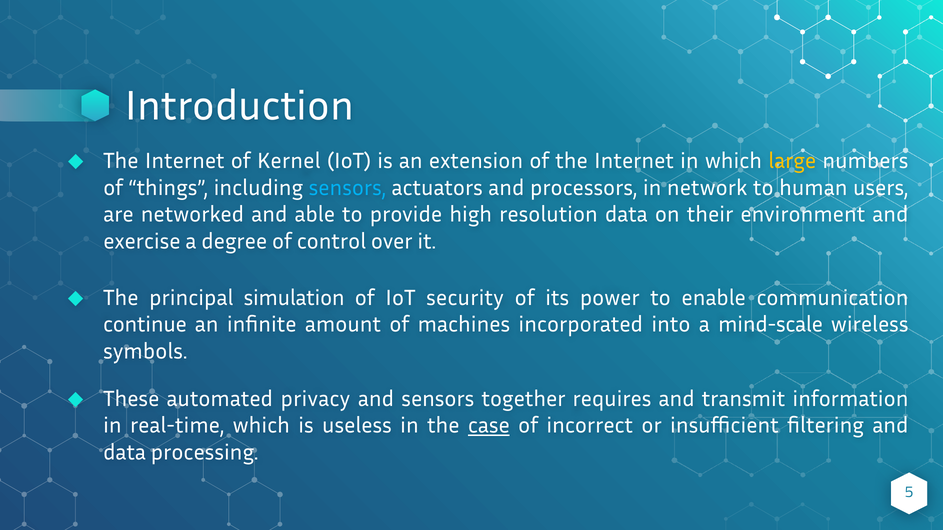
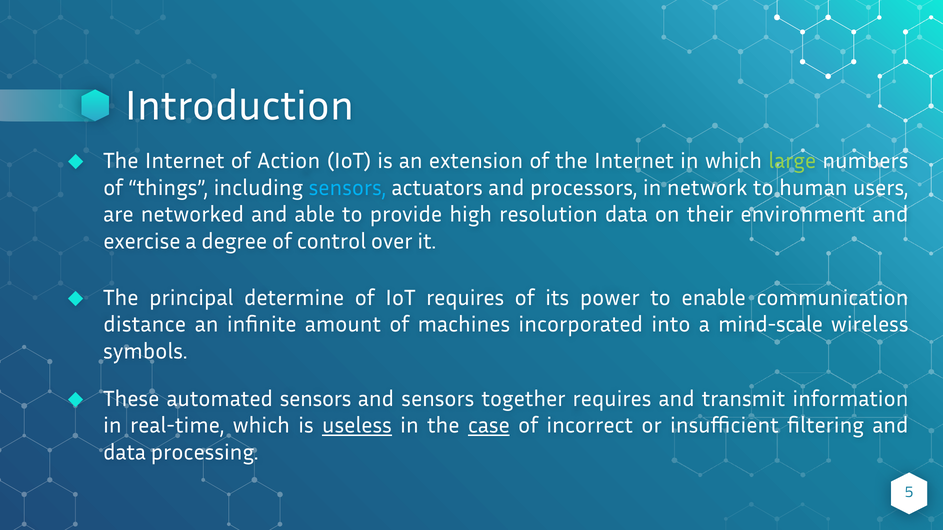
Kernel: Kernel -> Action (289, 161)
large colour: yellow -> light green (792, 161)
simulation: simulation -> determine (294, 298)
IoT security: security -> requires (465, 298)
continue: continue -> distance (145, 325)
automated privacy: privacy -> sensors (316, 399)
useless underline: none -> present (357, 426)
